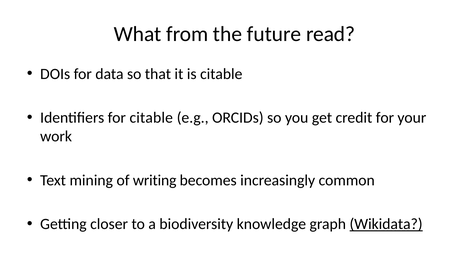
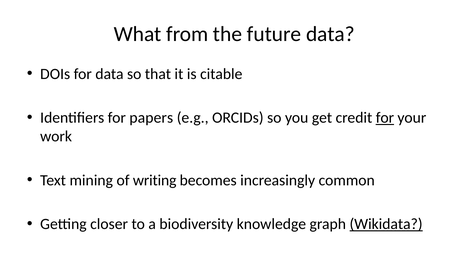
future read: read -> data (330, 34)
for citable: citable -> papers (151, 118)
for underline: none -> present (385, 118)
